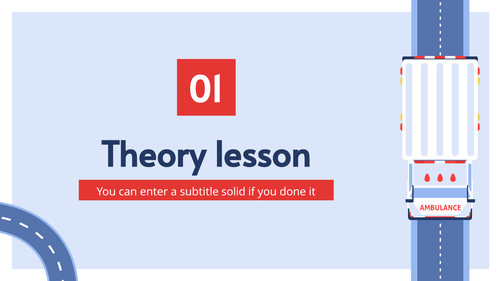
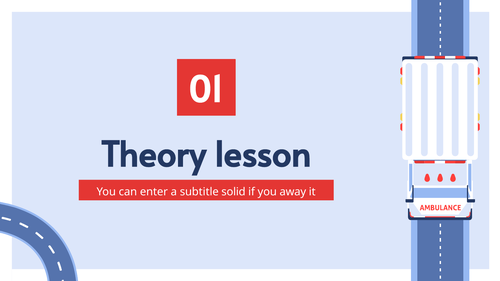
done: done -> away (293, 192)
